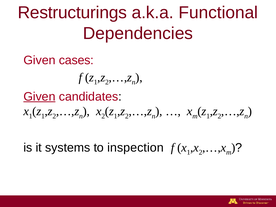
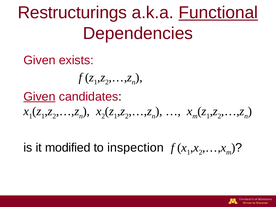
Functional underline: none -> present (218, 13)
cases: cases -> exists (76, 60)
systems: systems -> modified (68, 148)
